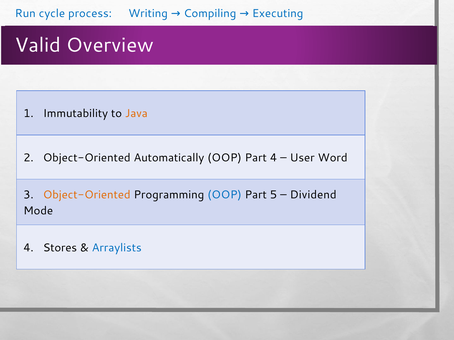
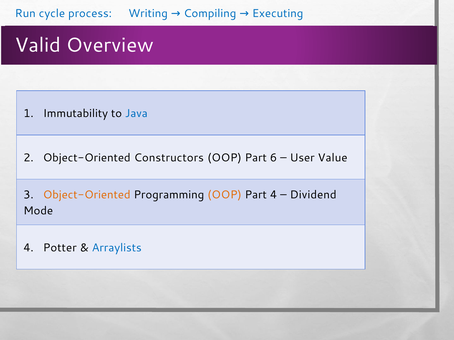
Java colour: orange -> blue (136, 114)
Automatically: Automatically -> Constructors (169, 158)
Part 4: 4 -> 6 (274, 158)
Word: Word -> Value (333, 158)
OOP colour: blue -> orange (225, 195)
Part 5: 5 -> 4 (274, 195)
Stores: Stores -> Potter (60, 248)
